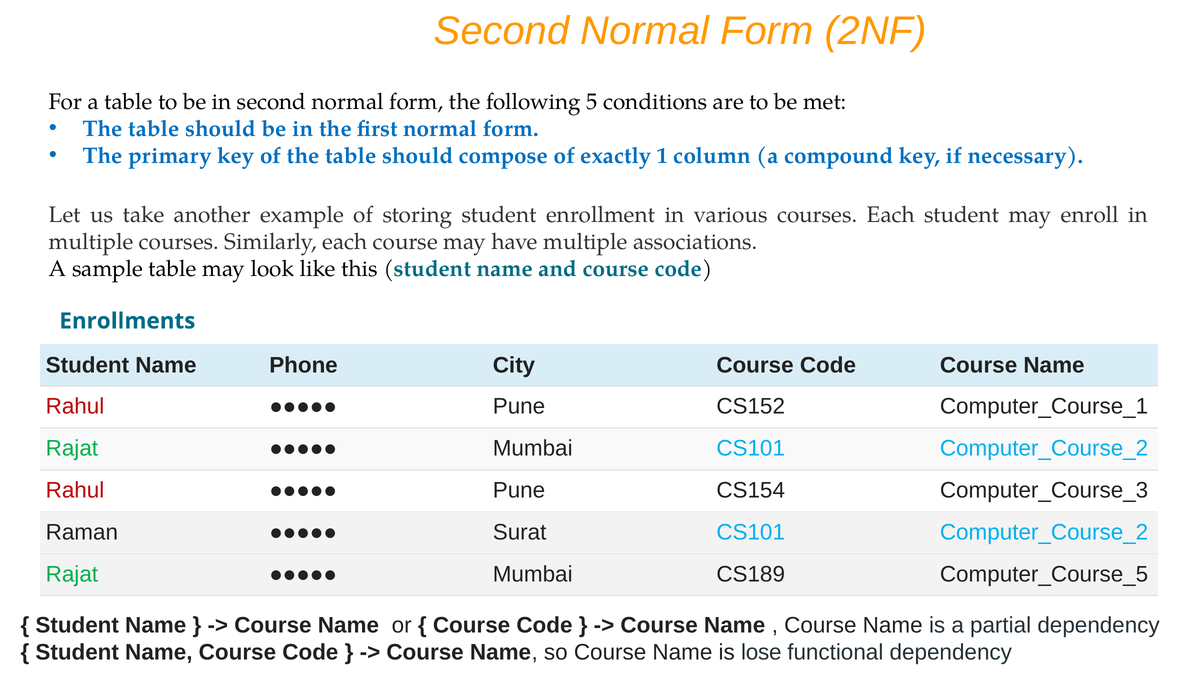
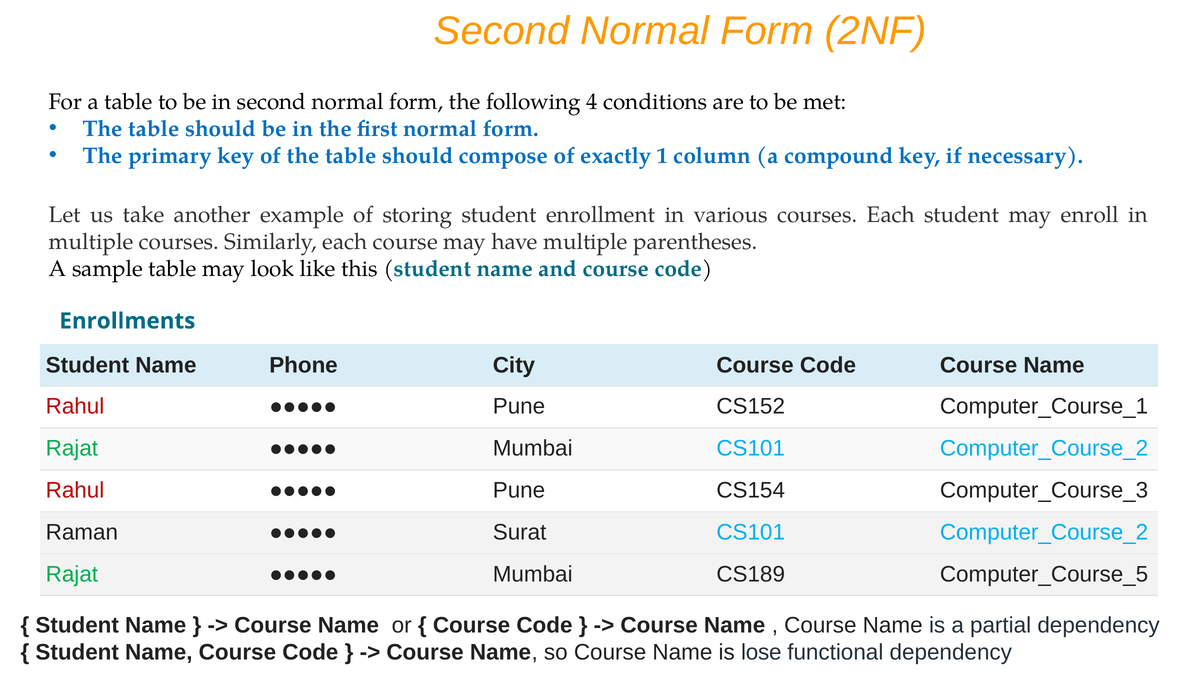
5: 5 -> 4 (592, 102)
associations: associations -> parentheses (695, 242)
